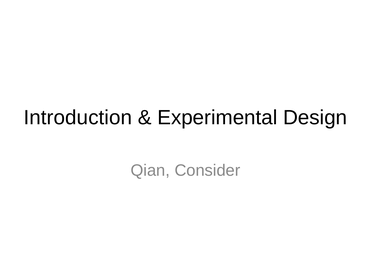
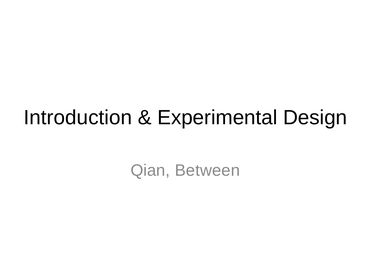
Consider: Consider -> Between (207, 171)
